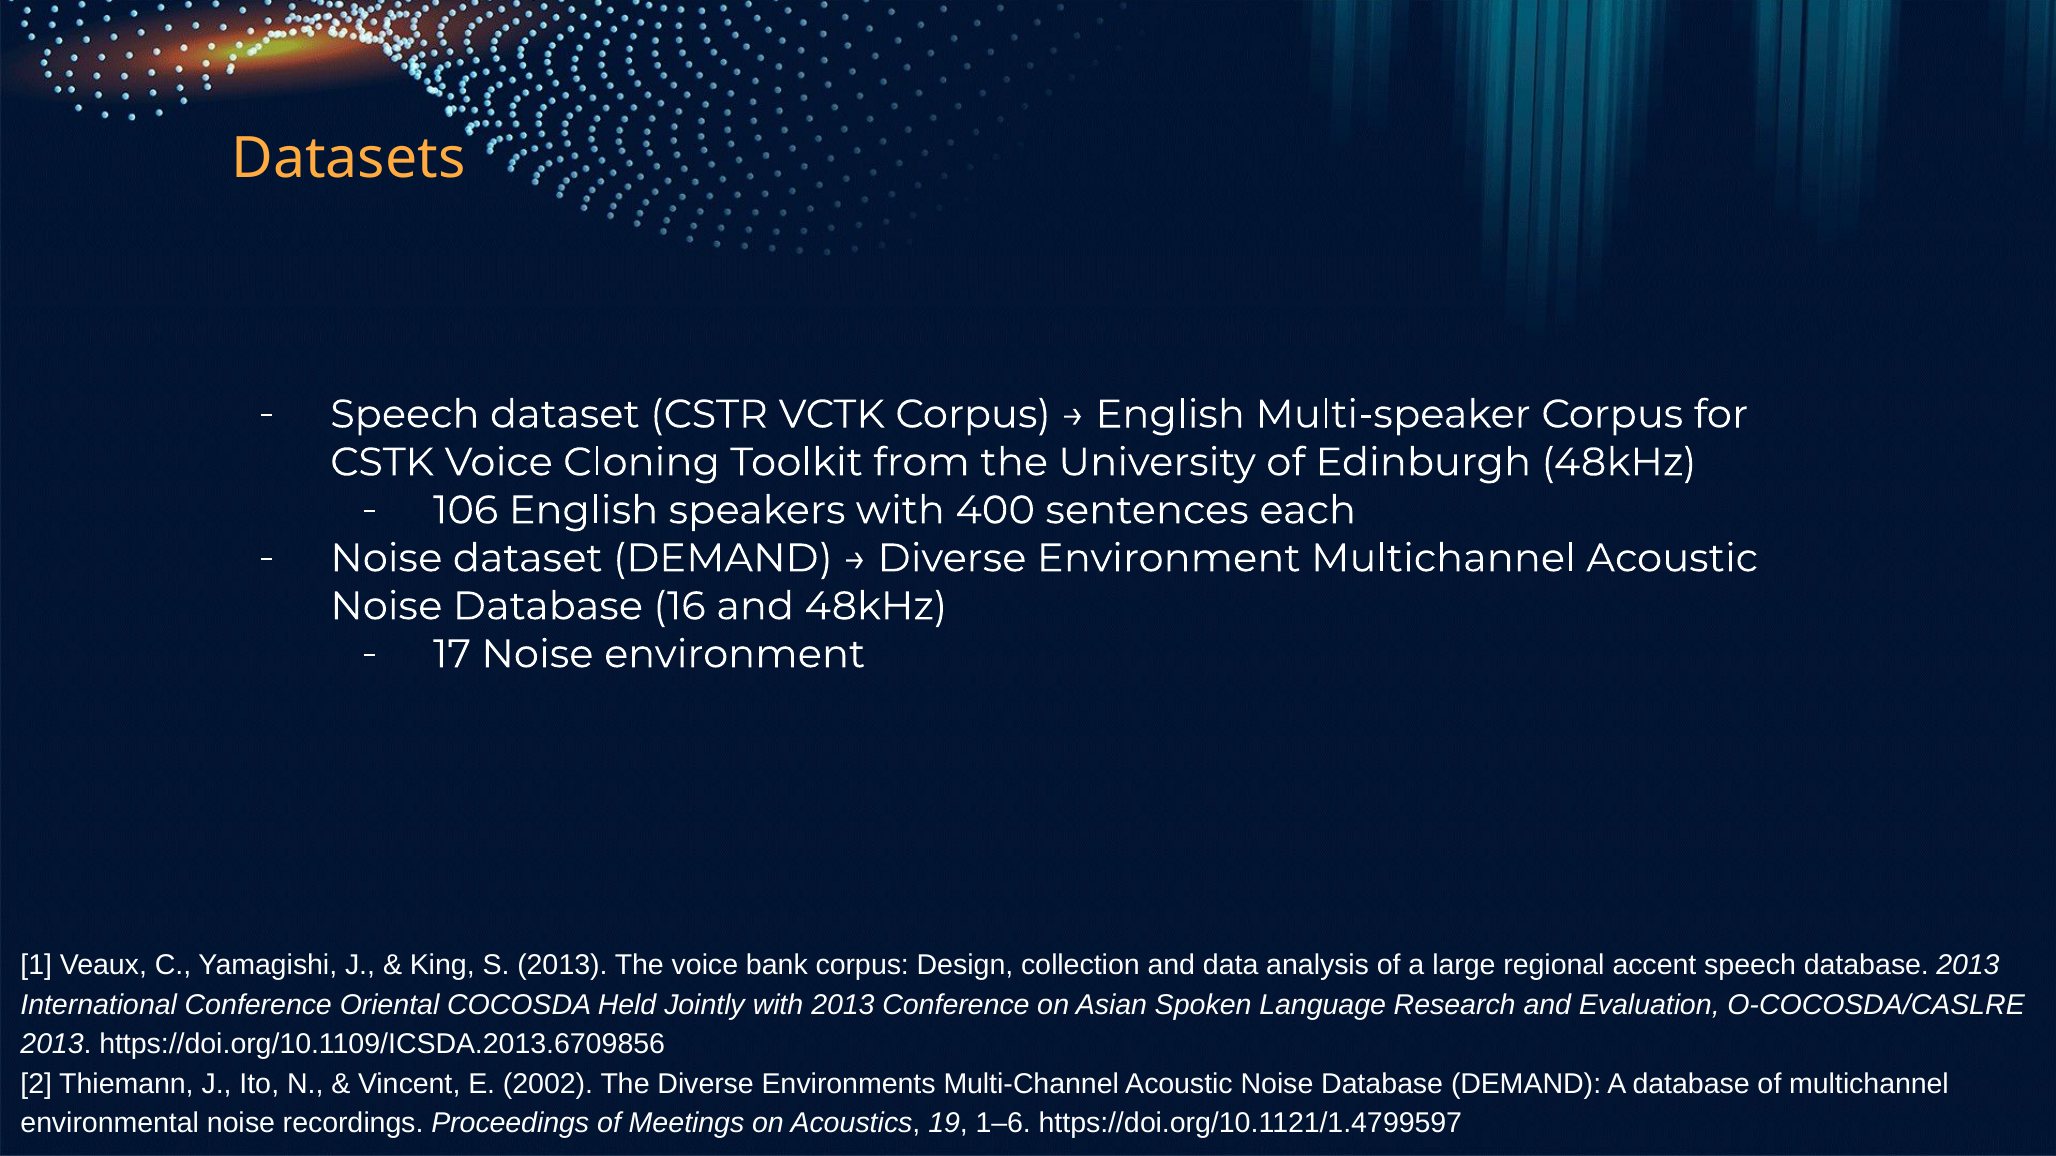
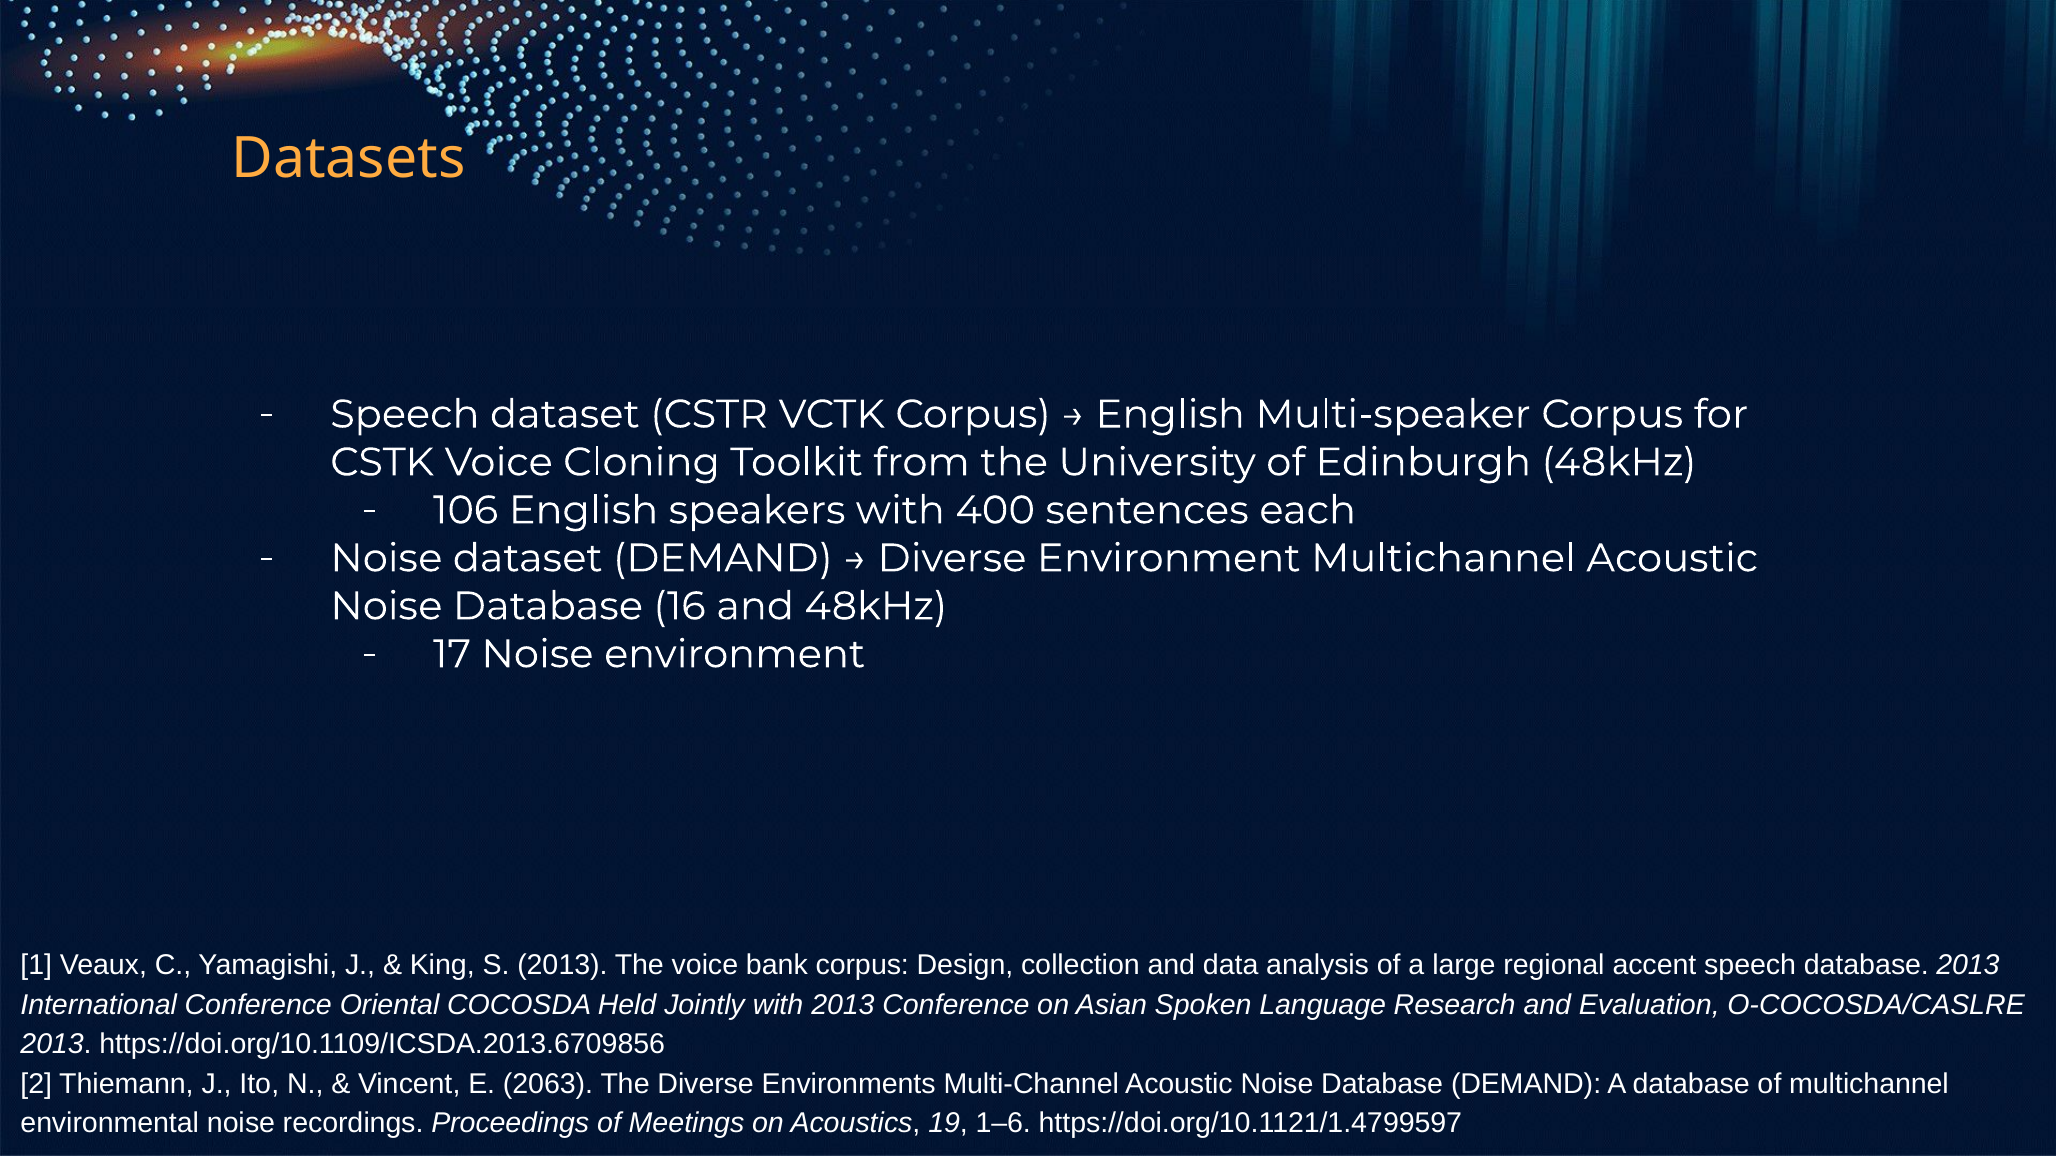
2002: 2002 -> 2063 (548, 1084)
